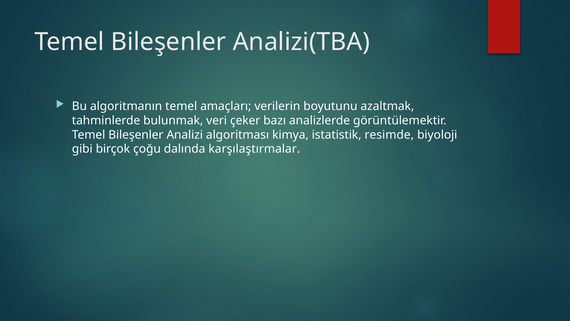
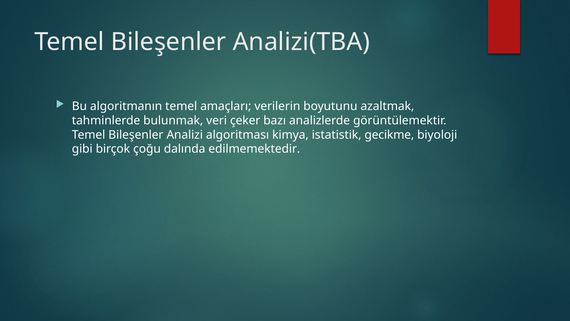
resimde: resimde -> gecikme (389, 135)
karşılaştırmalar: karşılaştırmalar -> edilmemektedir (254, 149)
